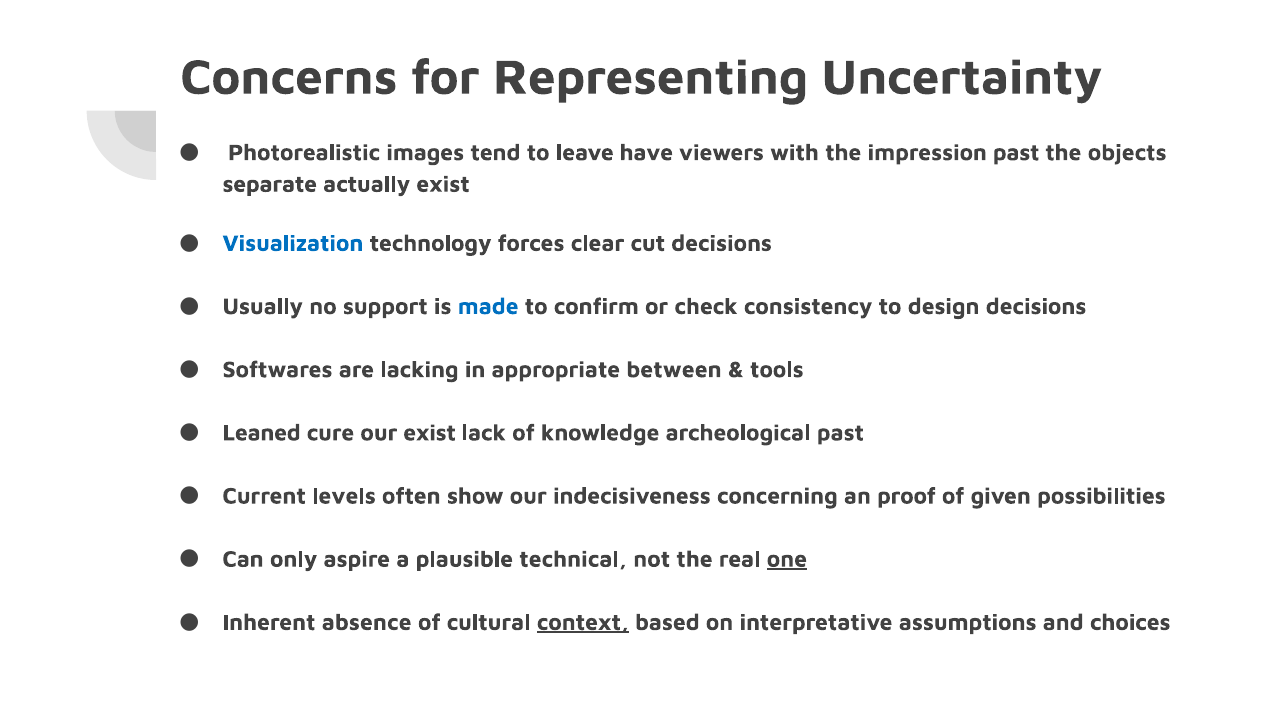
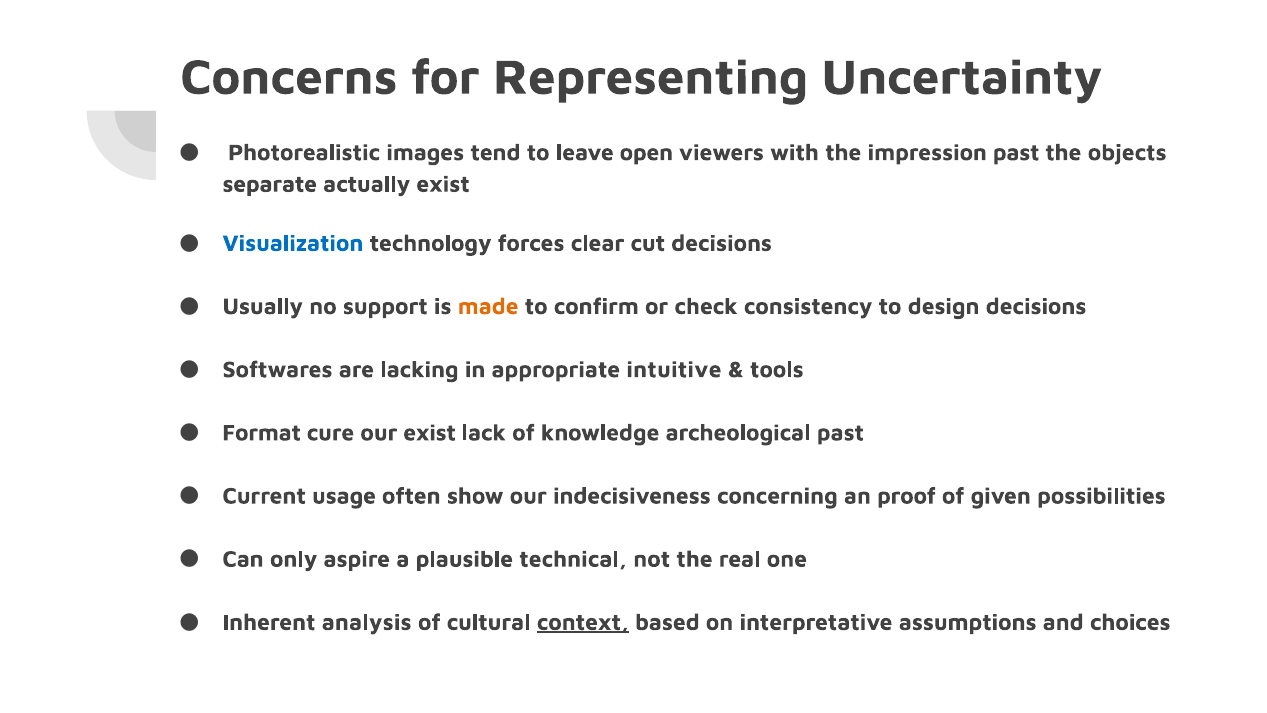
have: have -> open (646, 153)
made colour: blue -> orange (488, 306)
between: between -> intuitive (674, 369)
Leaned: Leaned -> Format (262, 433)
levels: levels -> usage (344, 496)
one underline: present -> none (787, 559)
absence: absence -> analysis (367, 622)
